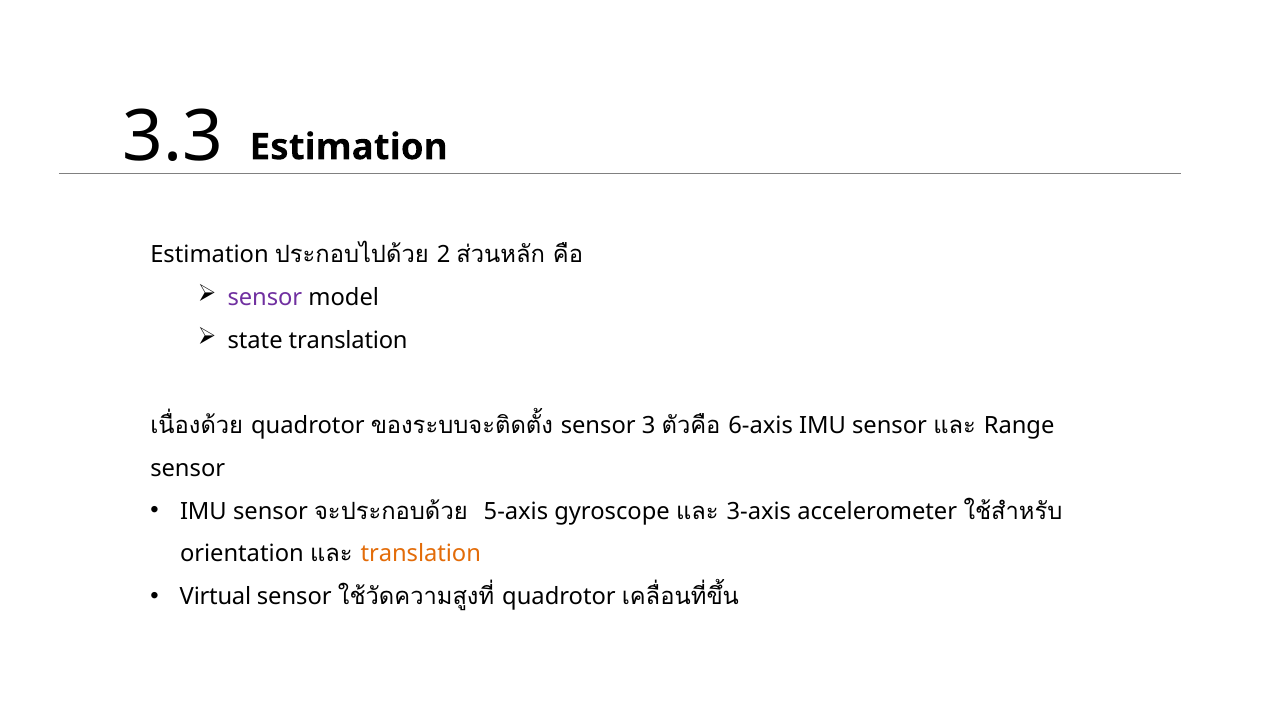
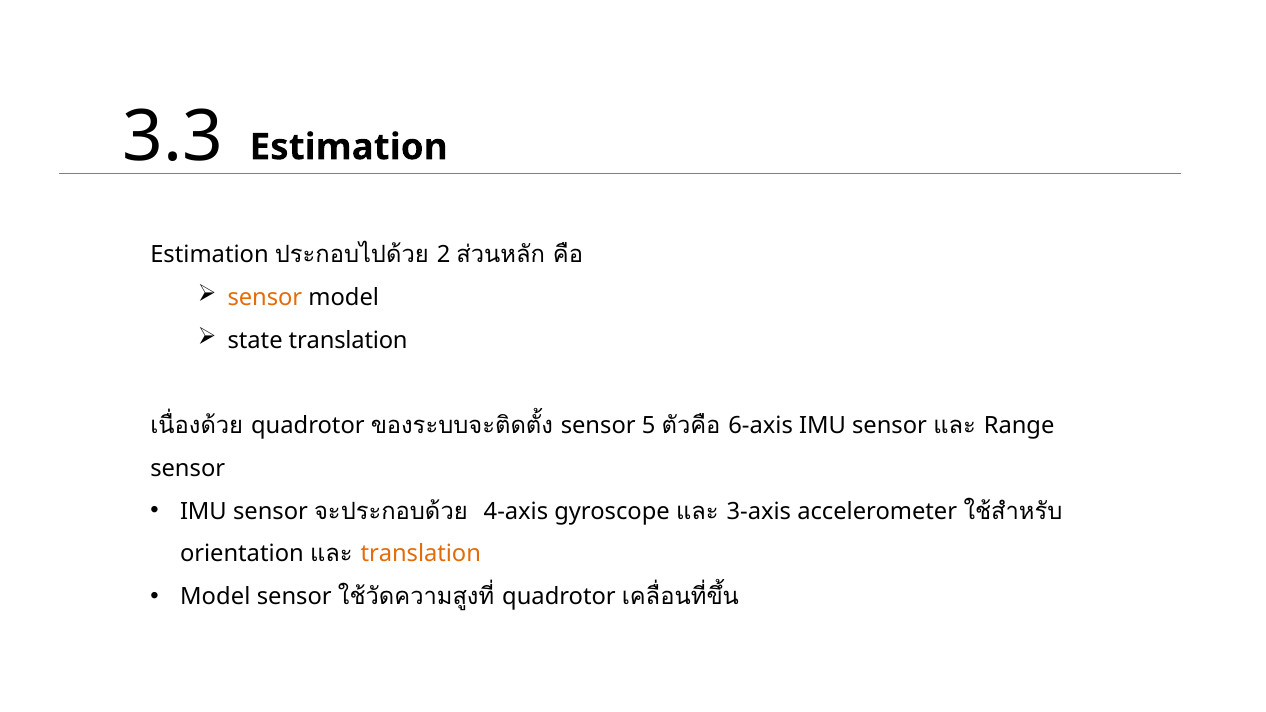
sensor colour: purple -> orange (265, 298)
3: 3 -> 5 (649, 426)
5-axis: 5-axis -> 4-axis (516, 511)
Virtual: Virtual -> Model (215, 597)
